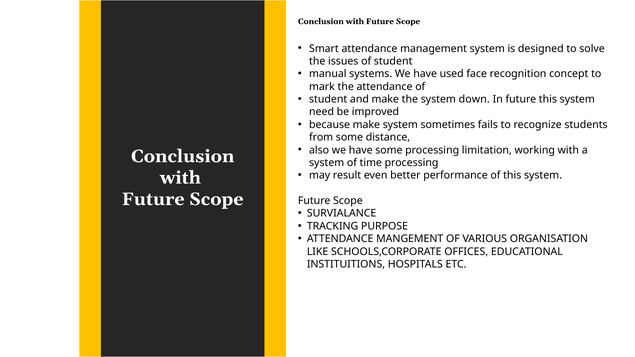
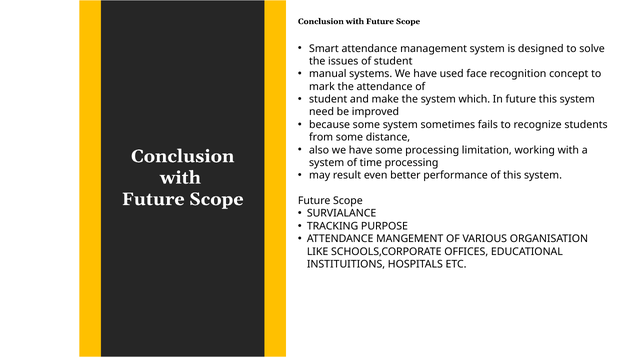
down: down -> which (474, 99)
because make: make -> some (366, 125)
